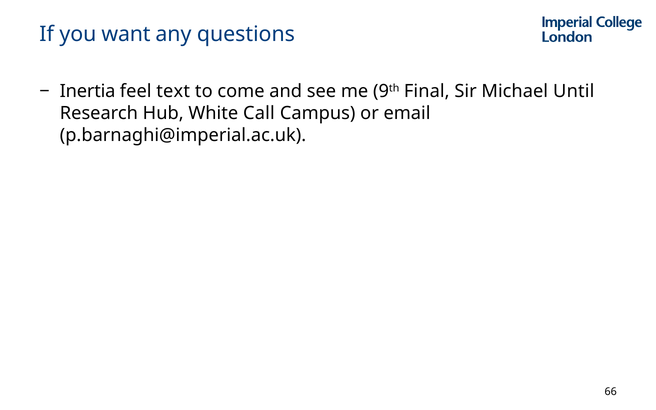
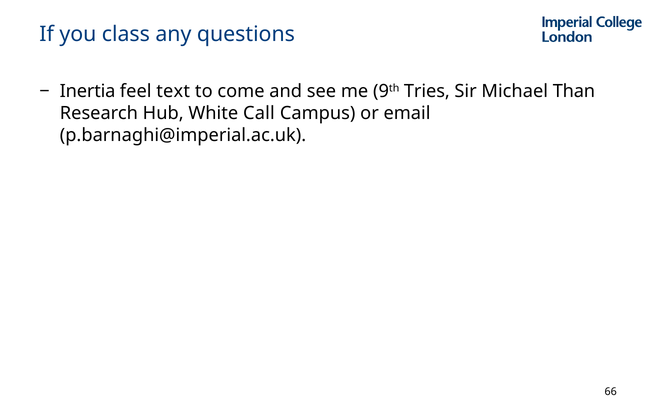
want: want -> class (126, 34)
Final: Final -> Tries (427, 91)
Until: Until -> Than (574, 91)
